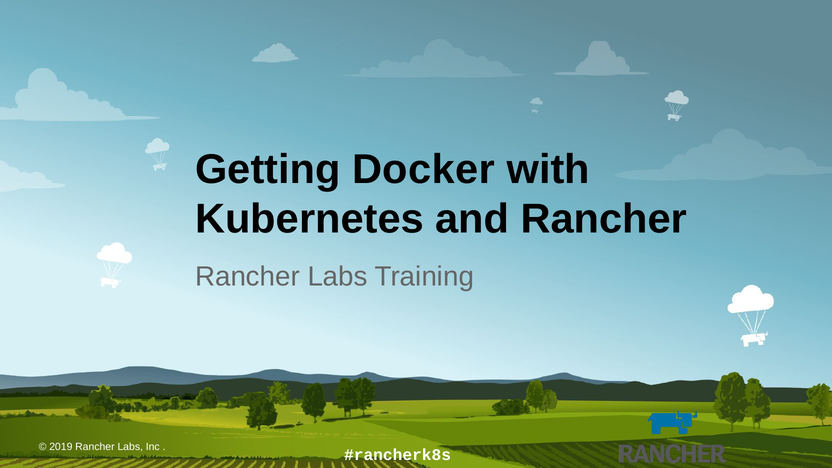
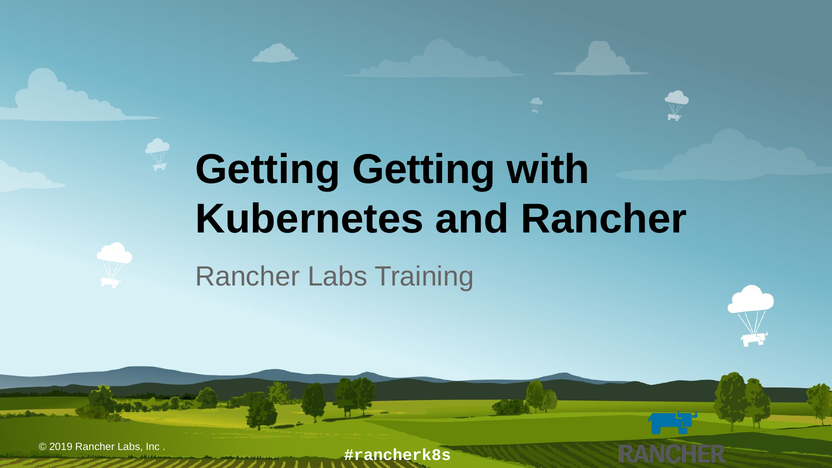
Getting Docker: Docker -> Getting (424, 169)
